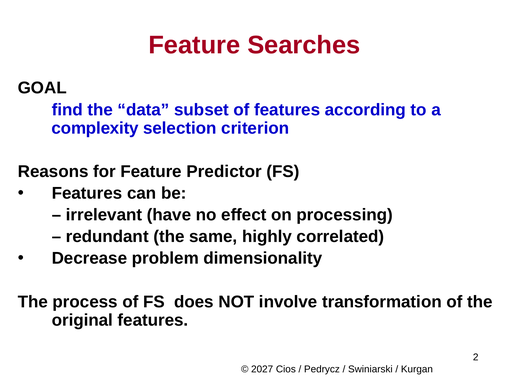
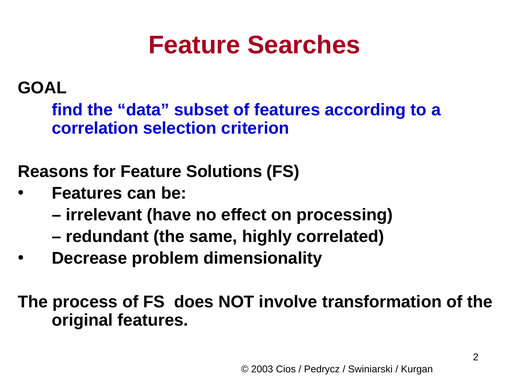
complexity: complexity -> correlation (95, 128)
Predictor: Predictor -> Solutions (224, 171)
2027: 2027 -> 2003 (262, 369)
